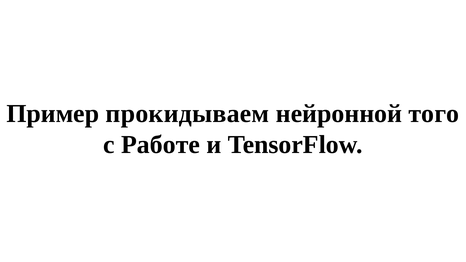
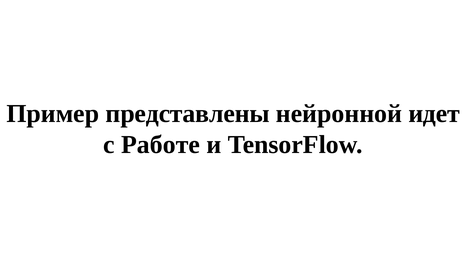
прокидываем: прокидываем -> представлены (188, 114)
того: того -> идет (434, 114)
